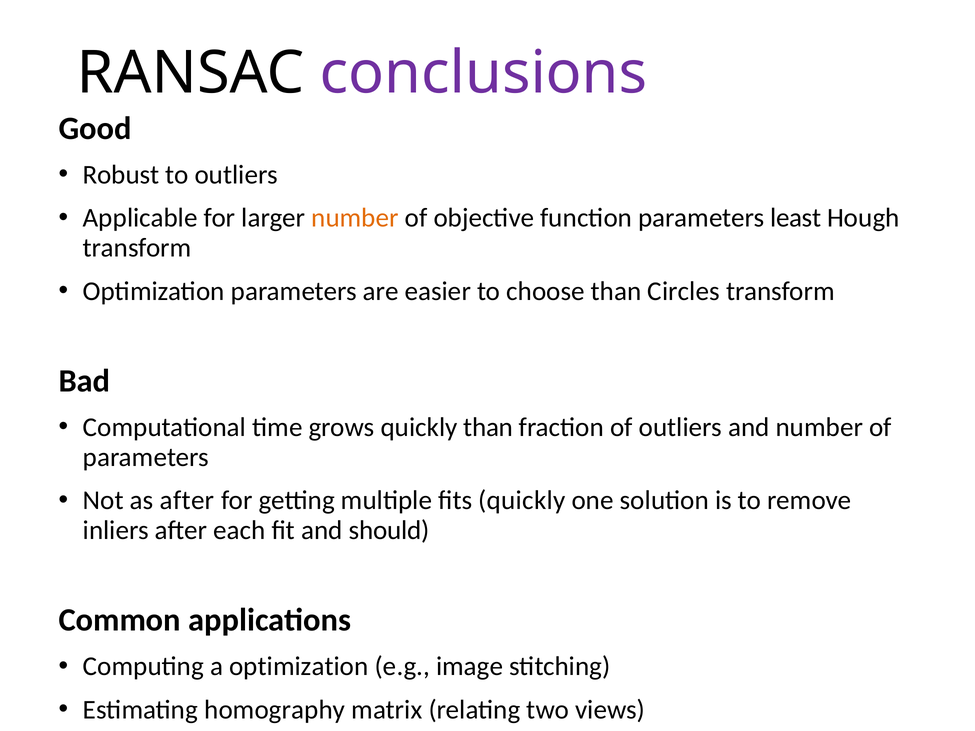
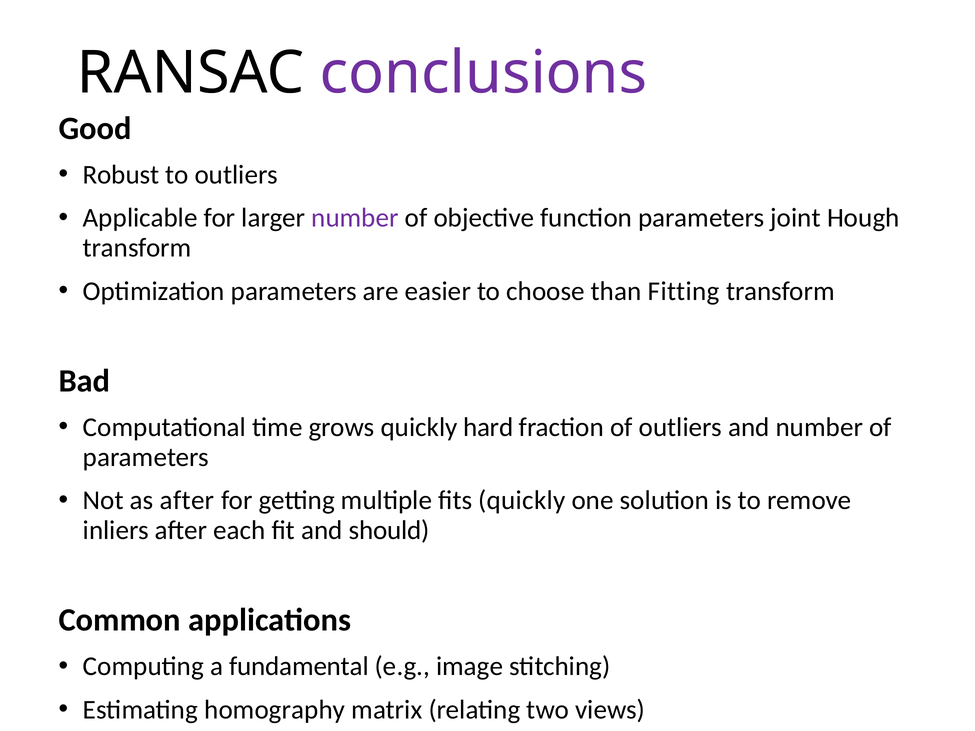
number colour: orange -> purple (355, 218)
least: least -> joint (796, 218)
Circles: Circles -> Fitting (684, 291)
quickly than: than -> hard (488, 427)
a optimization: optimization -> fundamental (299, 667)
